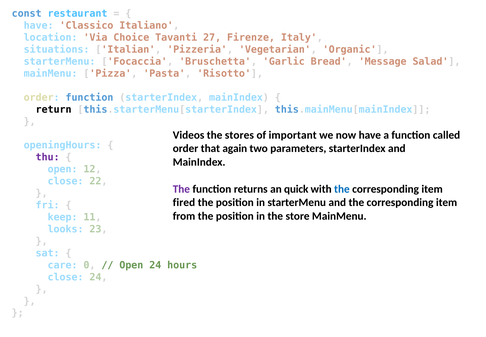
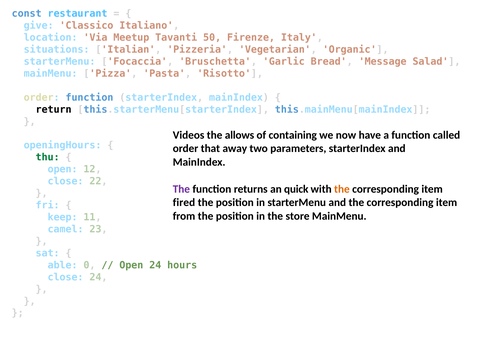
have: have -> give (39, 26)
Choice: Choice -> Meetup (131, 38)
27: 27 -> 50 (212, 38)
stores: stores -> allows (240, 135)
important: important -> containing (293, 135)
again: again -> away (235, 148)
thu colour: purple -> green (48, 157)
the colour: blue -> orange (342, 189)
looks: looks -> camel (66, 229)
care: care -> able (63, 265)
